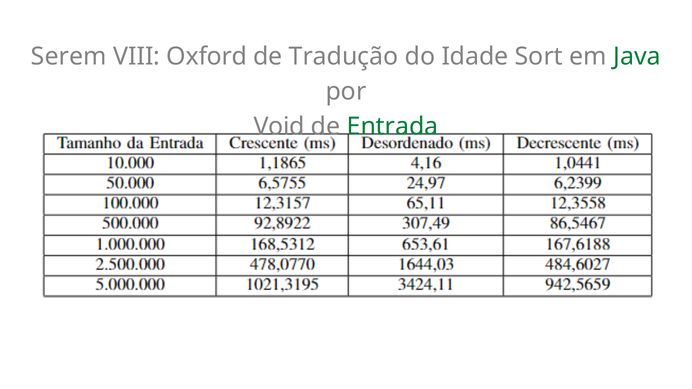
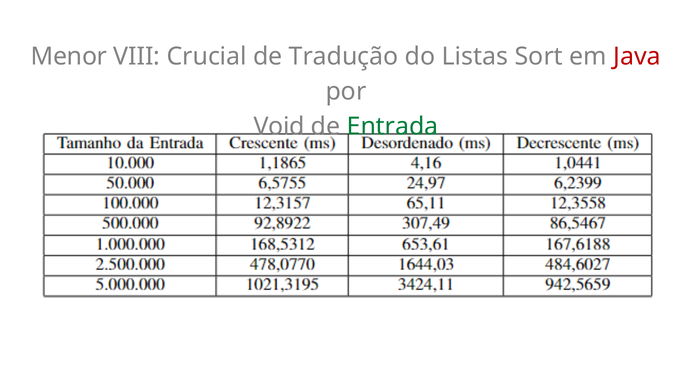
Serem: Serem -> Menor (69, 57)
Oxford: Oxford -> Crucial (207, 57)
Idade: Idade -> Listas (475, 57)
Java colour: green -> red (637, 57)
